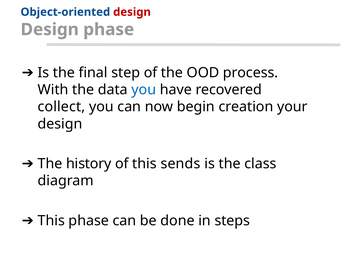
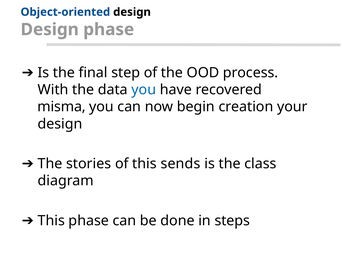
design colour: red -> black (132, 12)
collect: collect -> misma (62, 107)
history: history -> stories (89, 164)
